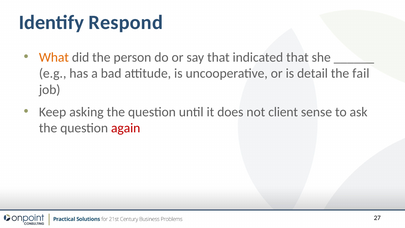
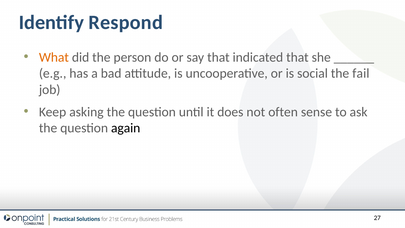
detail: detail -> social (312, 73)
client: client -> often (283, 112)
again colour: red -> black (126, 128)
